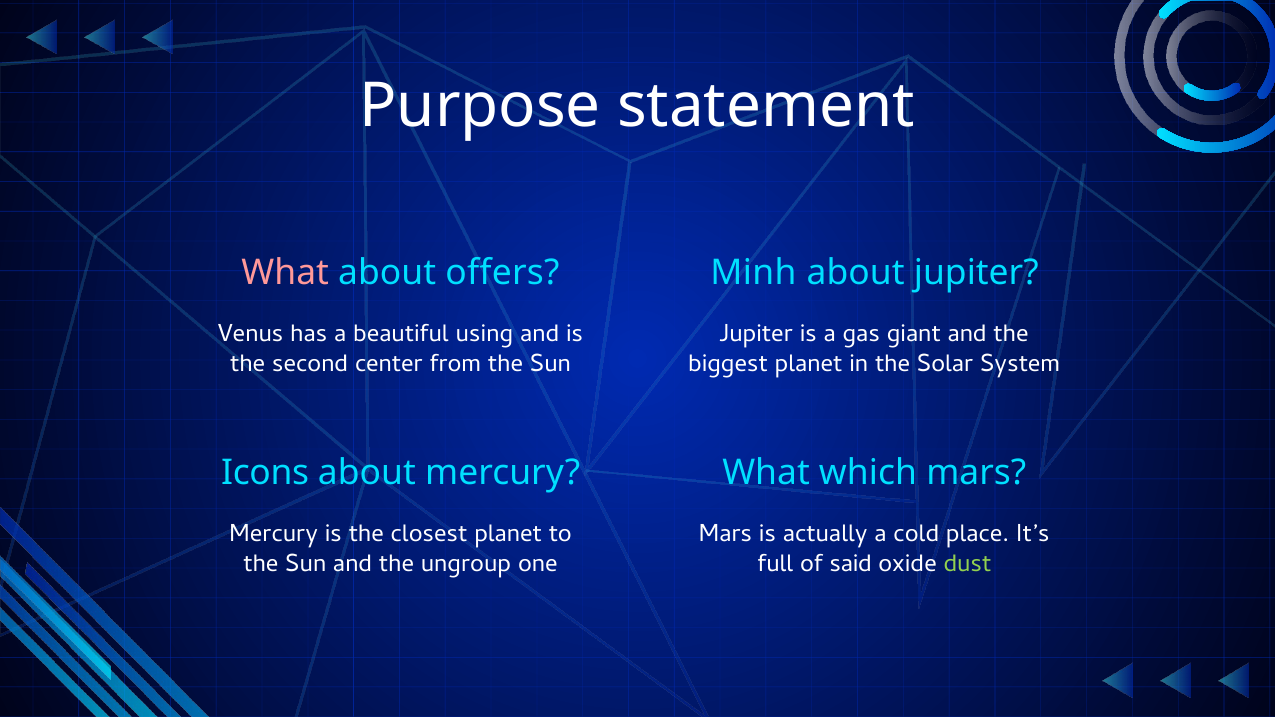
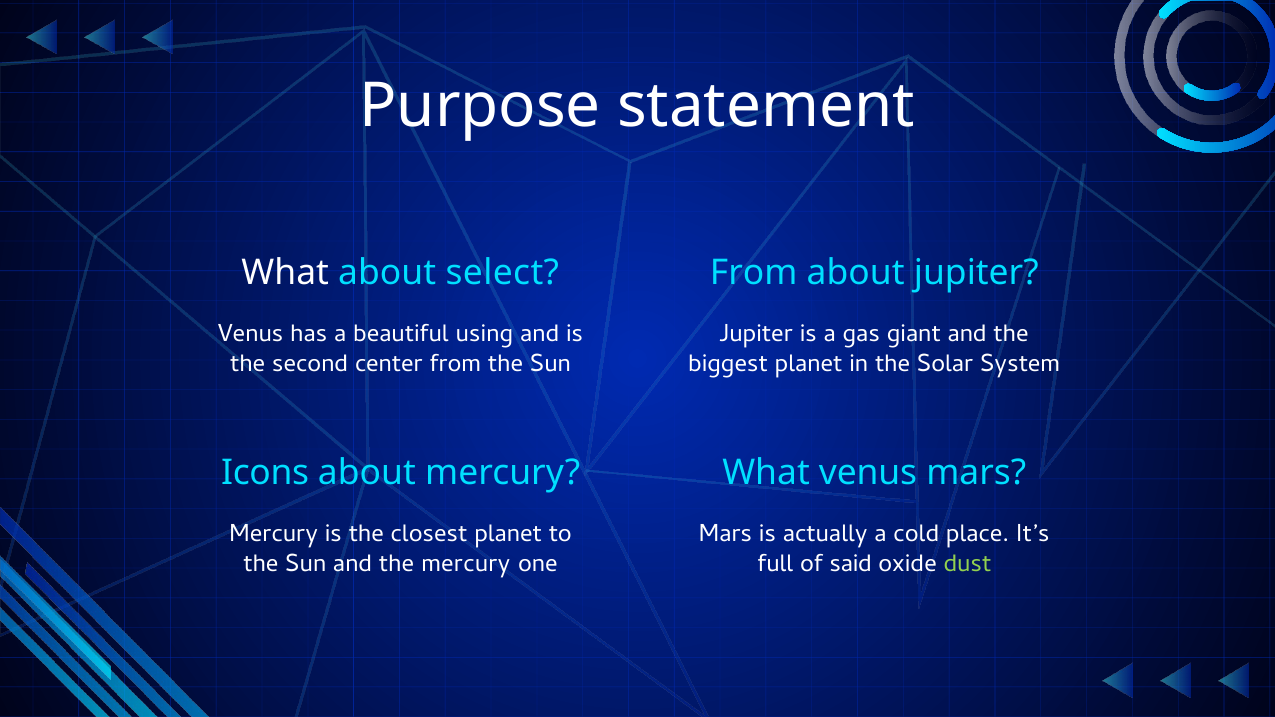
What colour: pink -> white (285, 273)
offers: offers -> select (502, 273)
Minh: Minh -> From (754, 273)
What which: which -> venus (868, 473)
the ungroup: ungroup -> mercury (466, 563)
